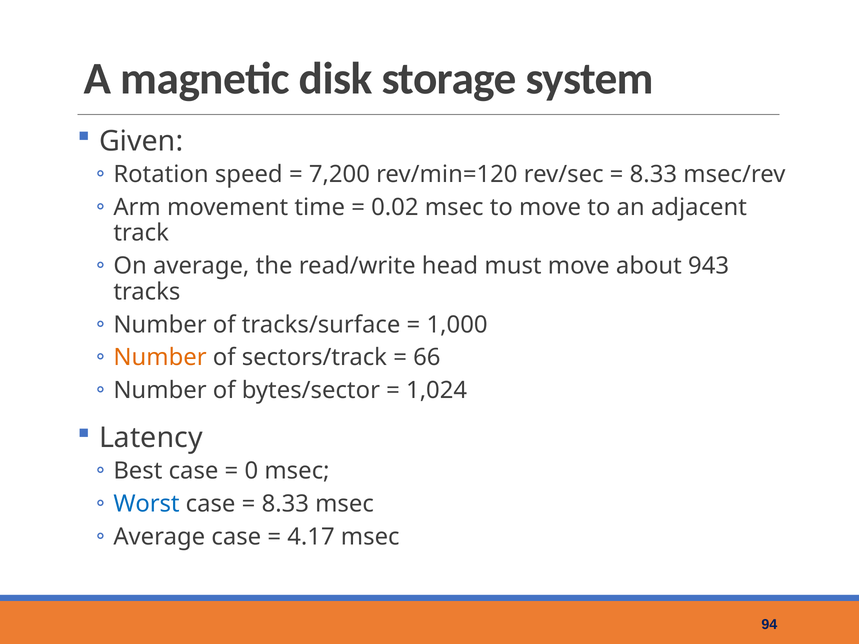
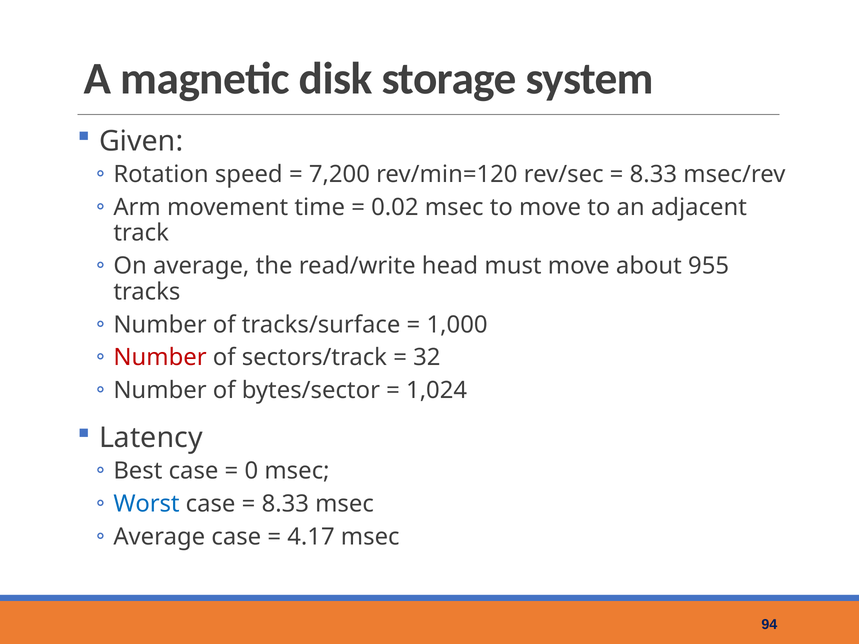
943: 943 -> 955 (709, 266)
Number colour: orange -> red (160, 358)
66: 66 -> 32 (427, 358)
